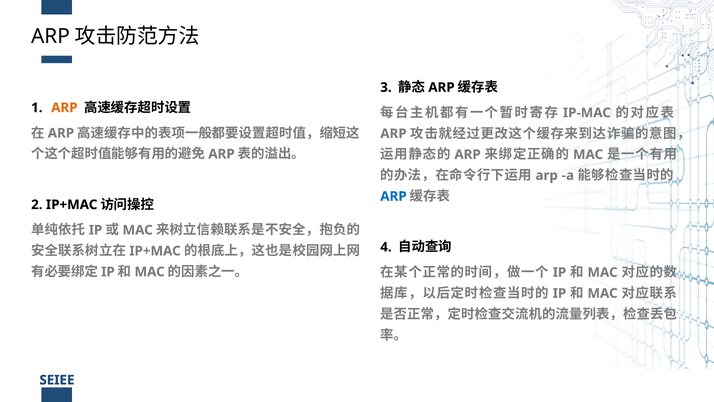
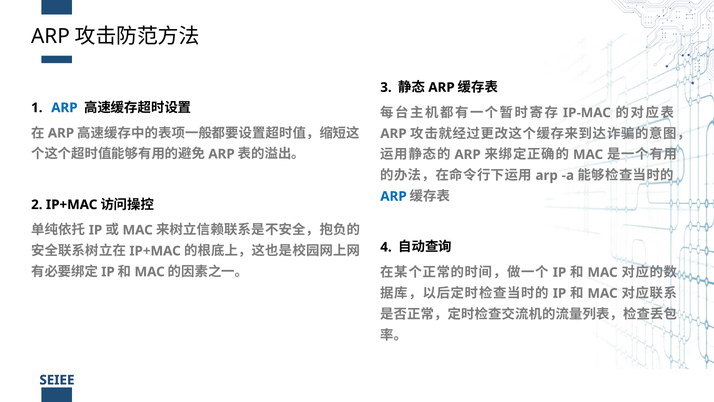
ARP colour: orange -> blue (64, 108)
